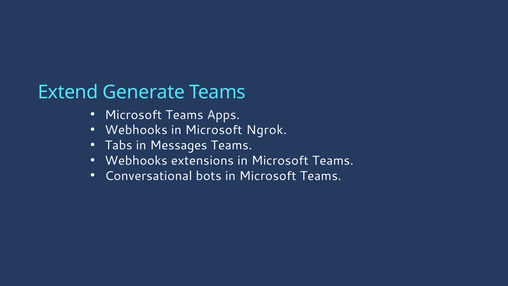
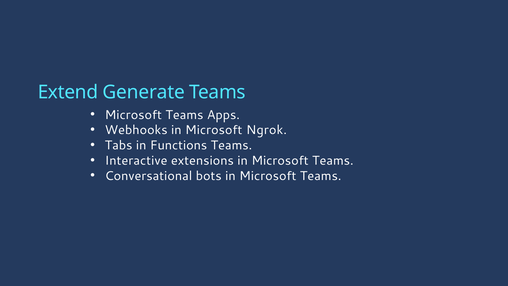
Messages: Messages -> Functions (179, 145)
Webhooks: Webhooks -> Interactive (136, 160)
